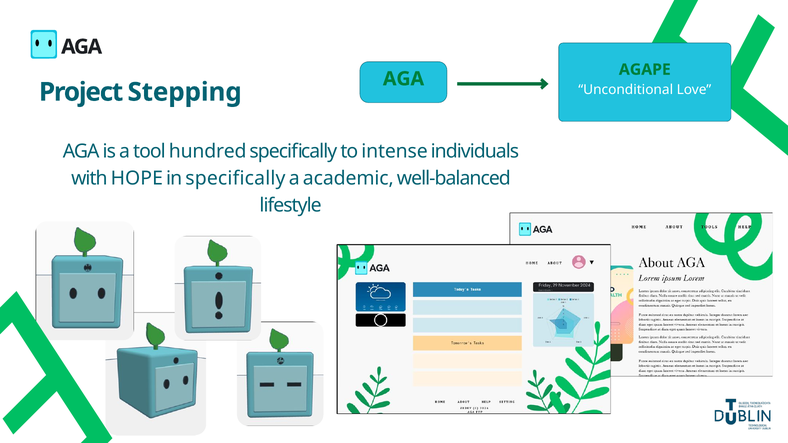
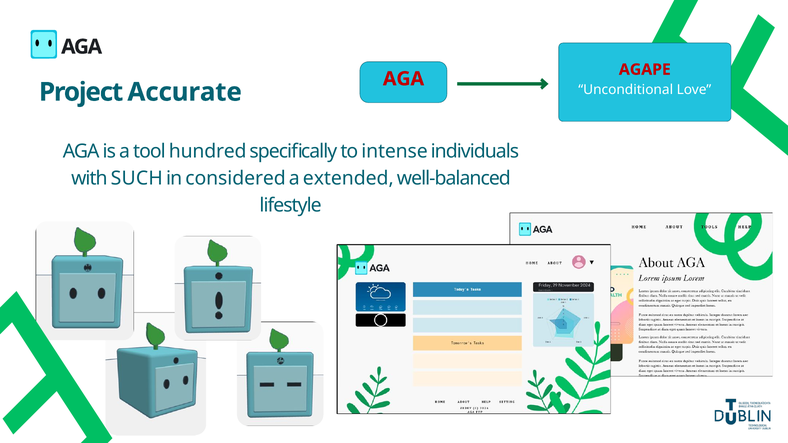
AGAPE colour: green -> red (645, 70)
AGA colour: green -> red (403, 79)
Stepping: Stepping -> Accurate (185, 92)
HOPE: HOPE -> SUCH (137, 178)
in specifically: specifically -> considered (236, 178)
academic: academic -> extended (348, 178)
